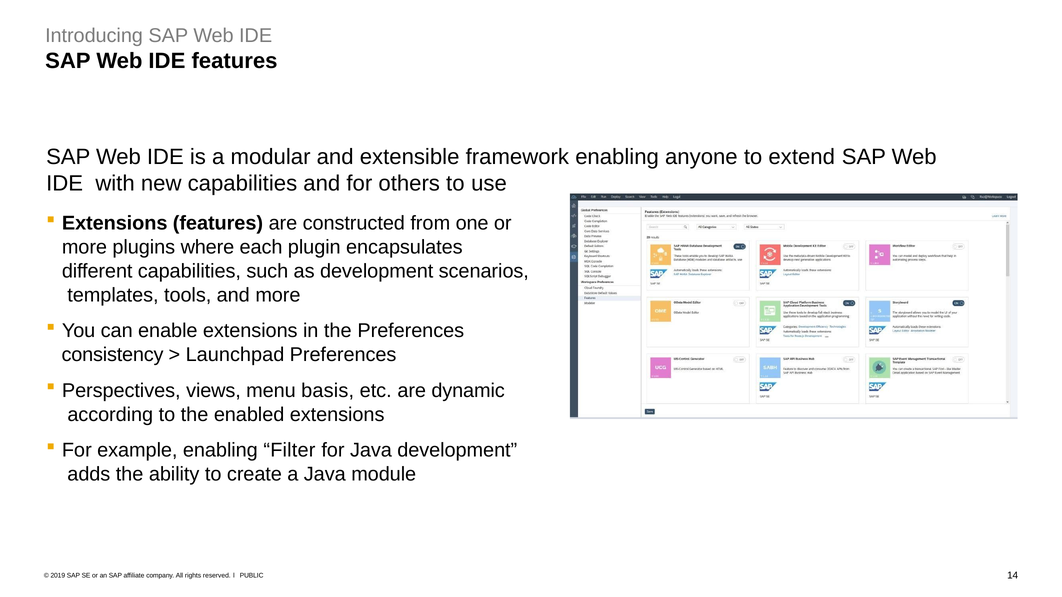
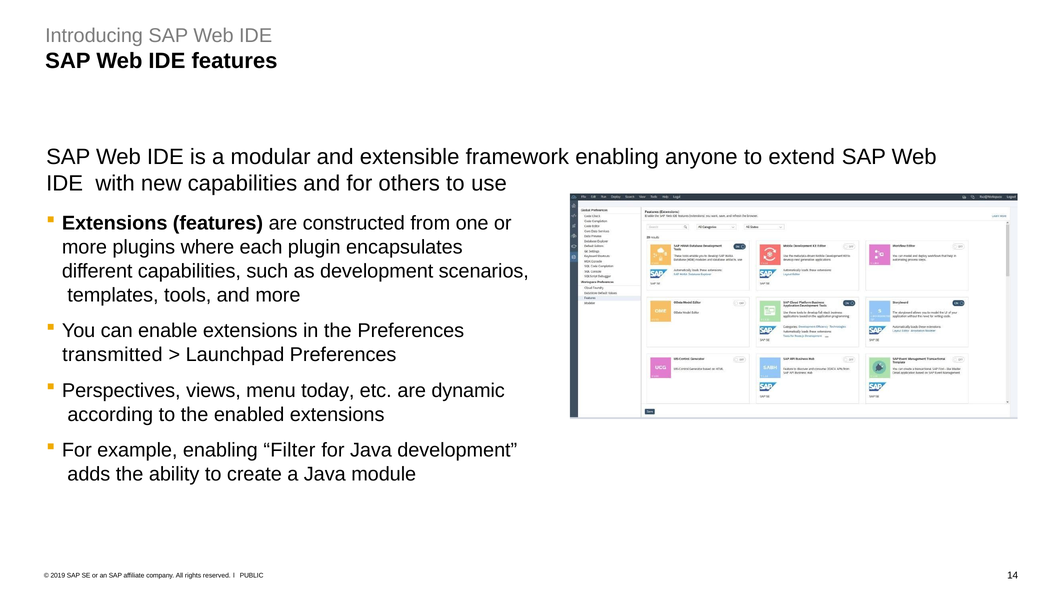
consistency: consistency -> transmitted (112, 355)
basis: basis -> today (328, 391)
